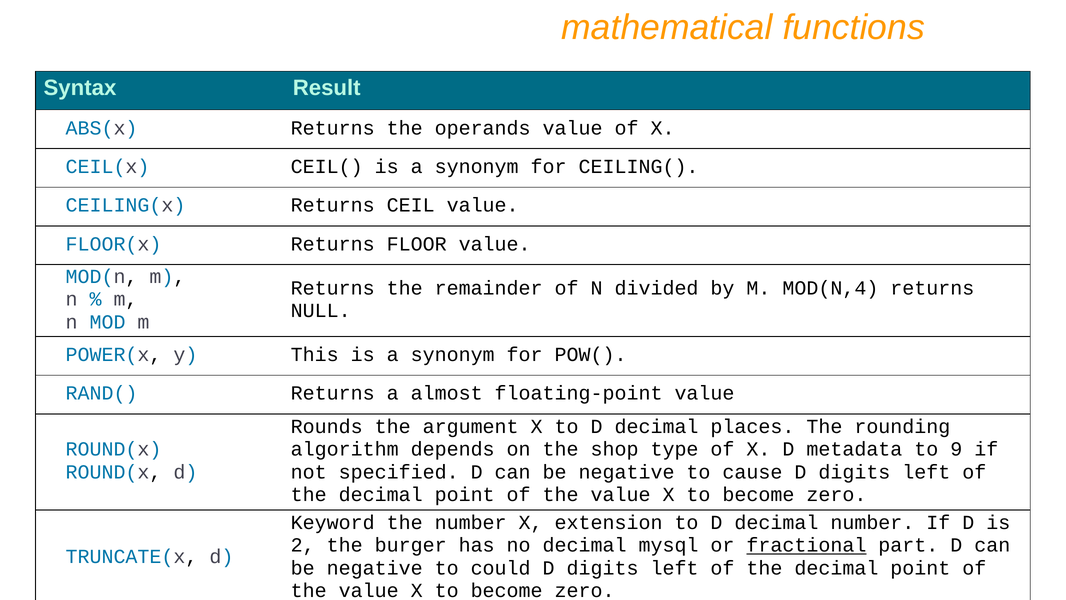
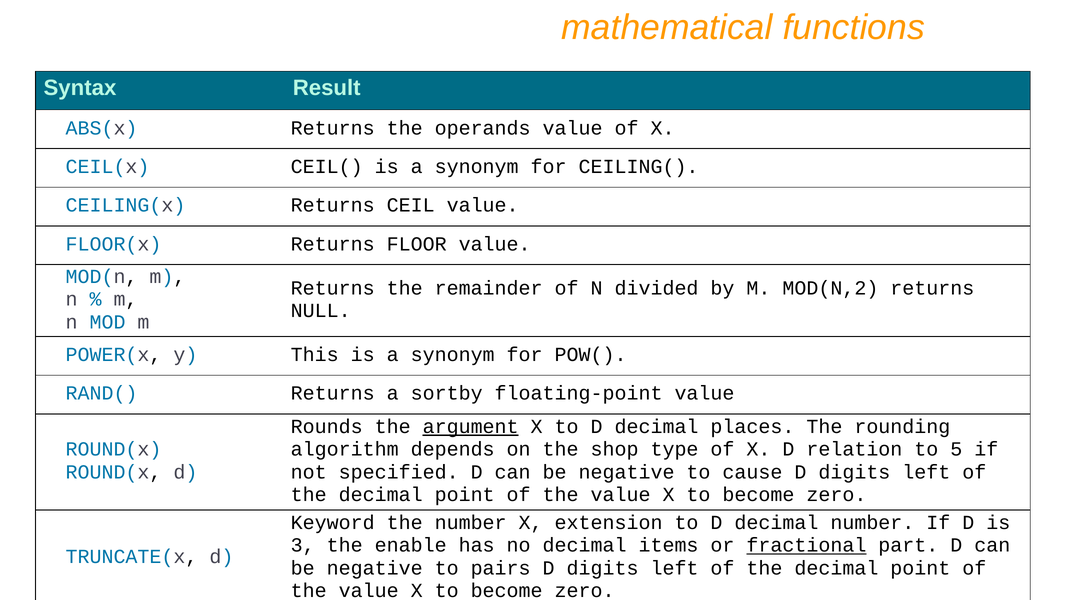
MOD(N,4: MOD(N,4 -> MOD(N,2 (830, 288)
almost: almost -> sortby (447, 393)
argument underline: none -> present (471, 426)
metadata: metadata -> relation (854, 449)
9: 9 -> 5 (956, 449)
2: 2 -> 3 (303, 545)
burger: burger -> enable (411, 545)
mysql: mysql -> items (669, 545)
could: could -> pairs (501, 568)
